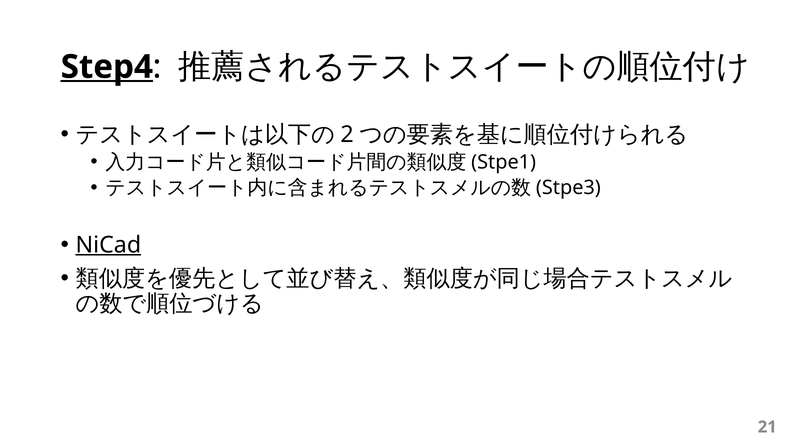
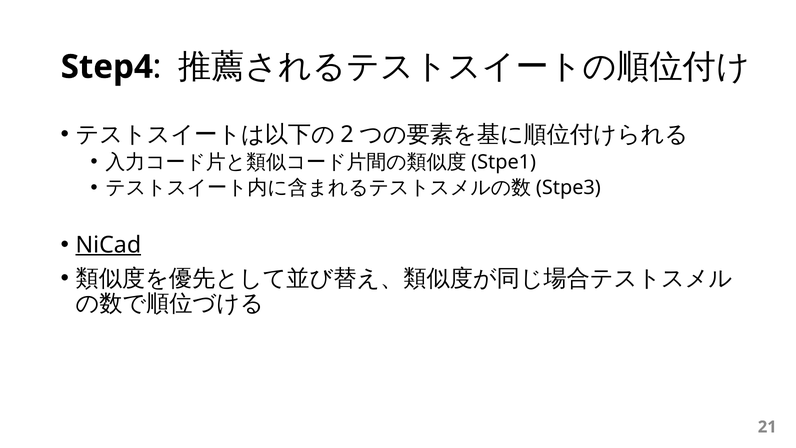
Step4 underline: present -> none (107, 67)
